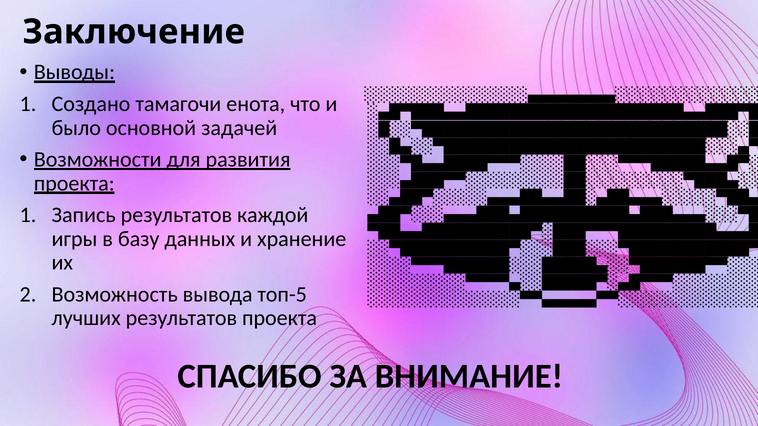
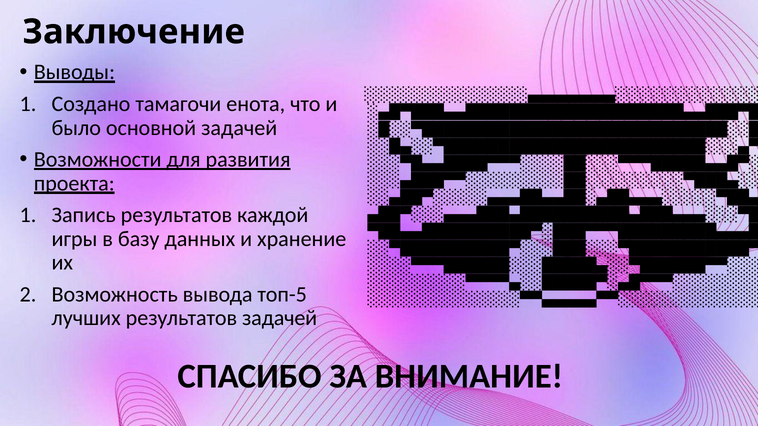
результатов проекта: проекта -> задачей (280, 318)
